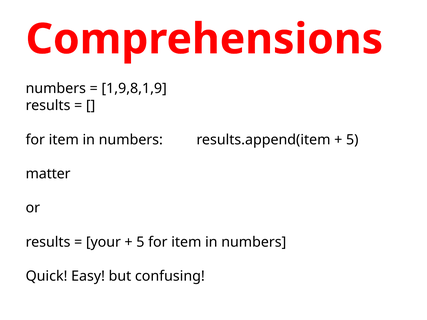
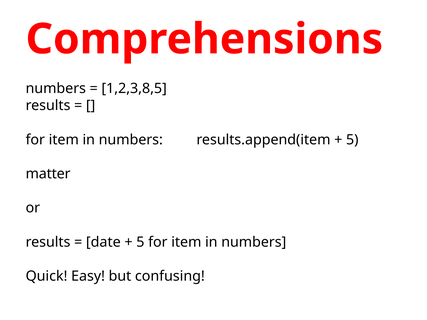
1,9,8,1,9: 1,9,8,1,9 -> 1,2,3,8,5 (134, 89)
your: your -> date (103, 242)
